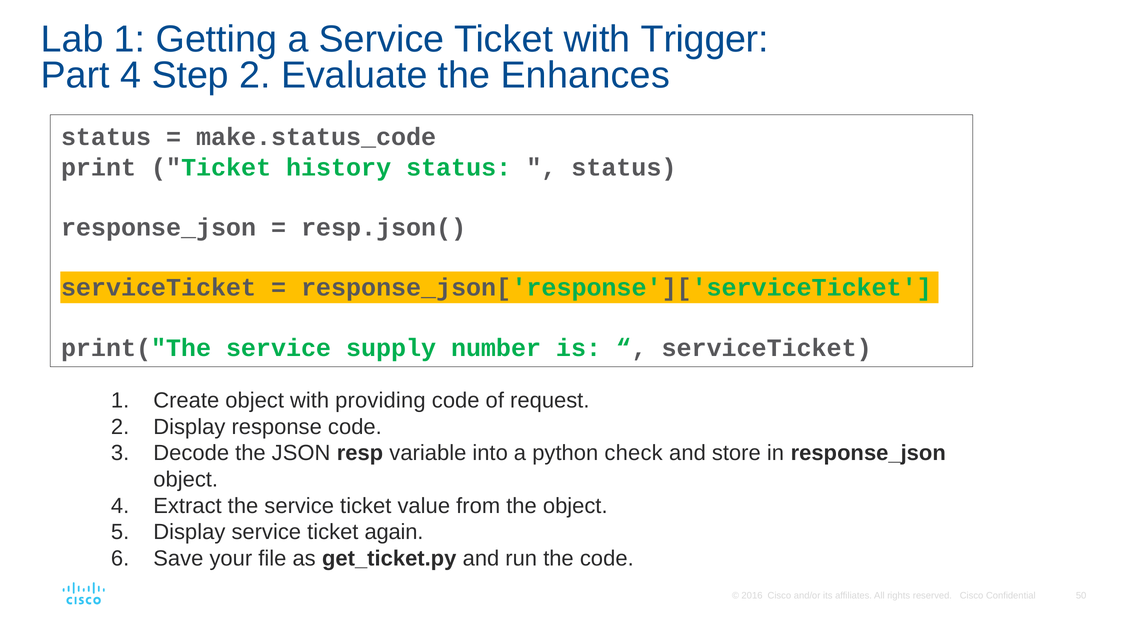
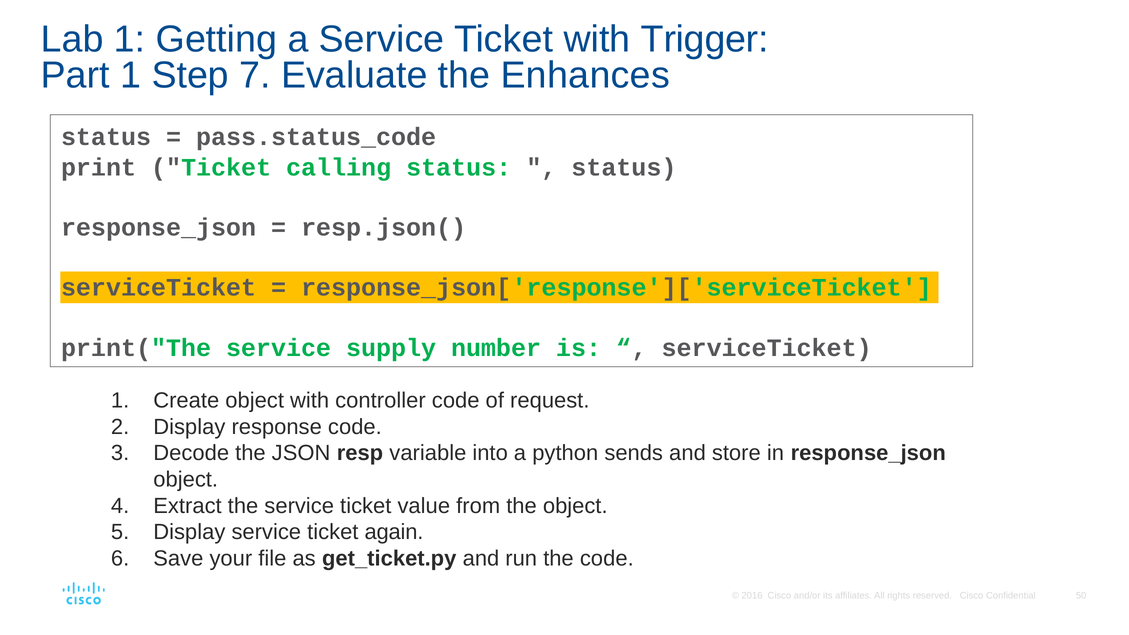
Part 4: 4 -> 1 (131, 75)
Step 2: 2 -> 7 (255, 75)
make.status_code: make.status_code -> pass.status_code (316, 137)
history: history -> calling (339, 167)
providing: providing -> controller (380, 401)
check: check -> sends (634, 453)
